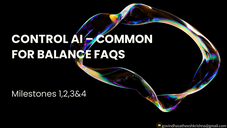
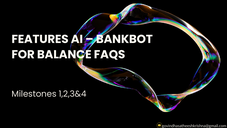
CONTROL: CONTROL -> FEATURES (40, 39)
COMMON: COMMON -> BANKBOT (124, 39)
